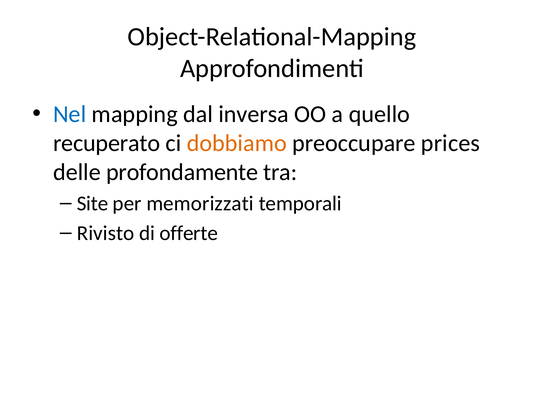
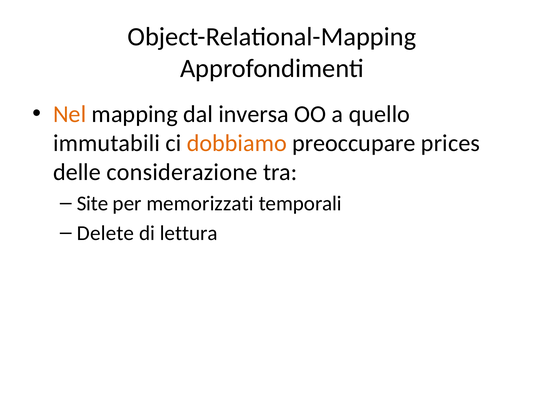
Nel colour: blue -> orange (70, 114)
recuperato: recuperato -> immutabili (106, 143)
profondamente: profondamente -> considerazione (182, 172)
Rivisto: Rivisto -> Delete (106, 233)
offerte: offerte -> lettura (189, 233)
